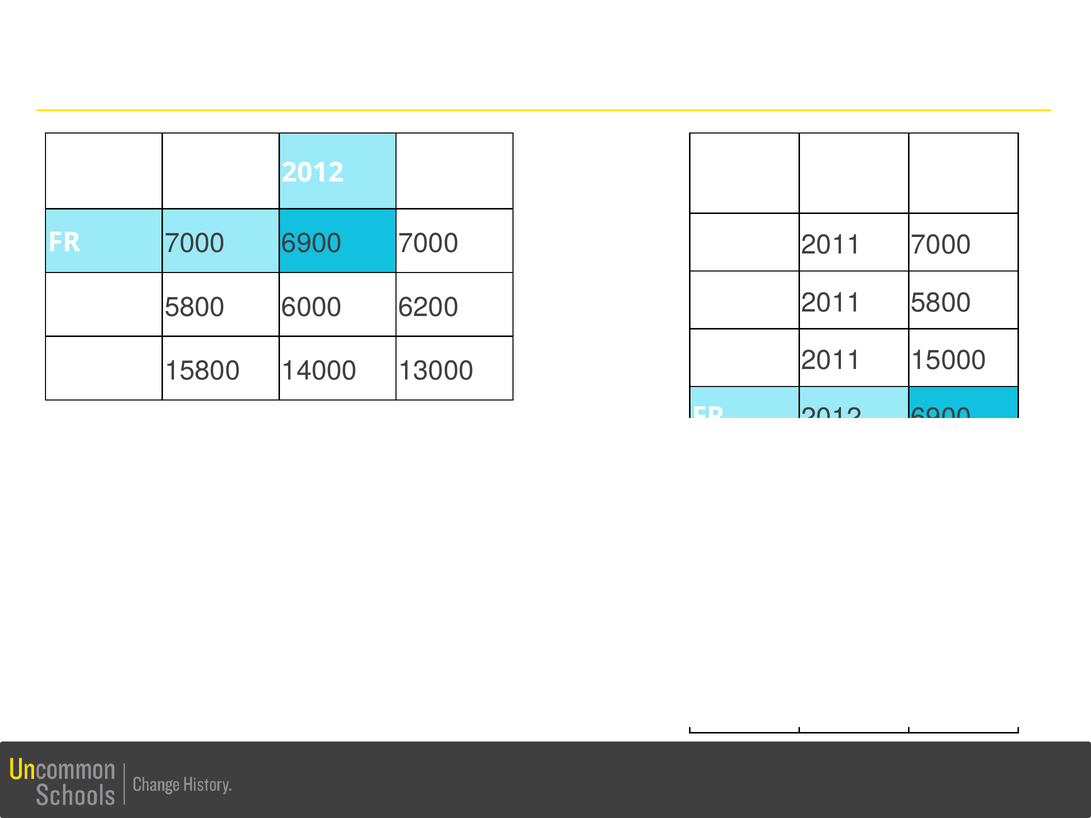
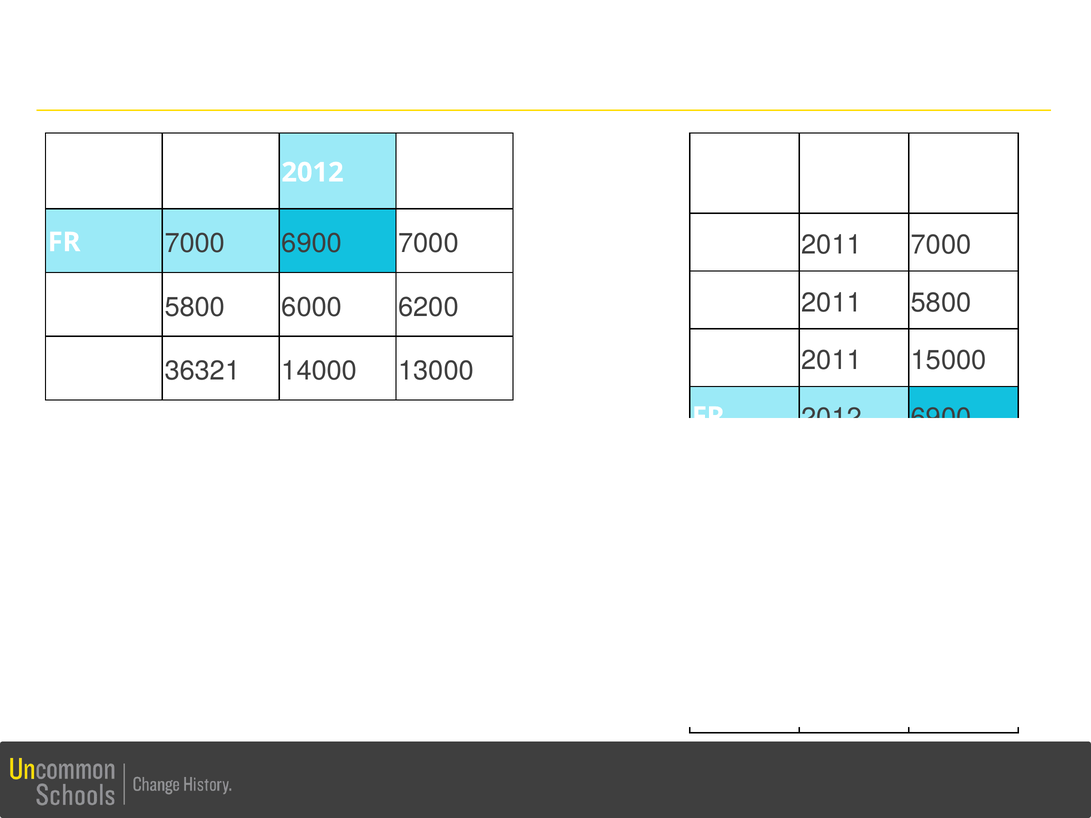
15800: 15800 -> 36321 (202, 371)
